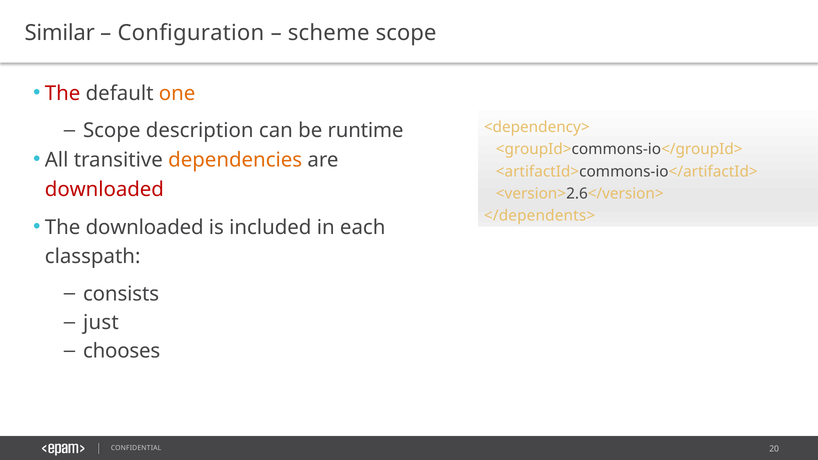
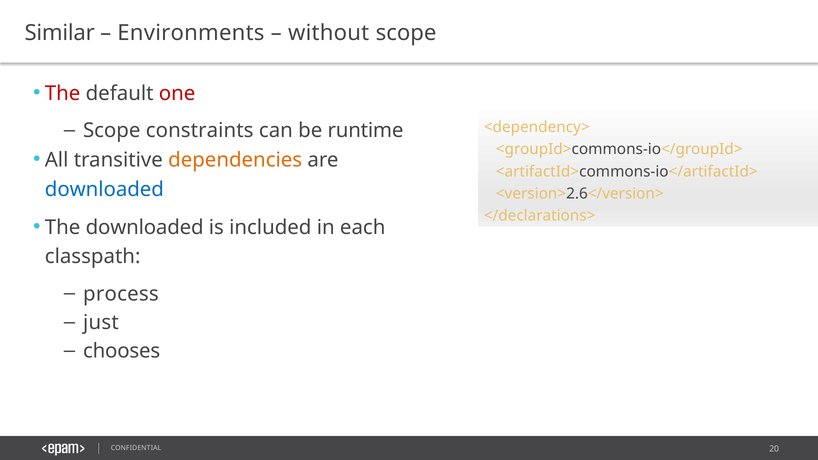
Configuration: Configuration -> Environments (191, 33)
scheme: scheme -> without (329, 33)
one colour: orange -> red (177, 93)
description: description -> constraints (200, 130)
downloaded colour: red -> blue (104, 189)
</dependents>: </dependents> -> </declarations> (540, 216)
consists: consists -> process (121, 294)
